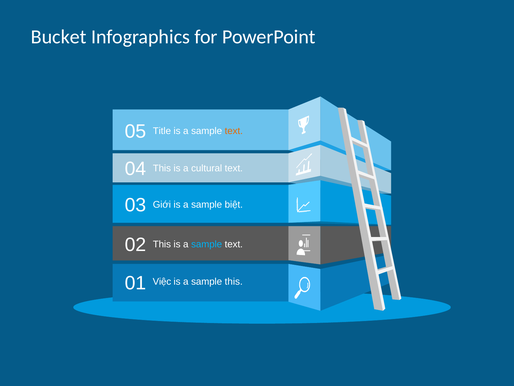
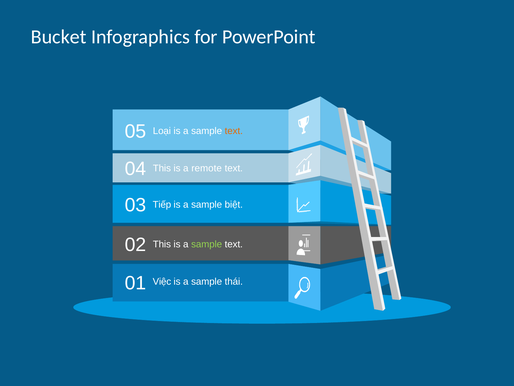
Title: Title -> Loại (162, 131)
cultural: cultural -> remote (207, 168)
Giới: Giới -> Tiếp (162, 204)
sample colour: light blue -> light green (207, 244)
sample this: this -> thái (234, 281)
